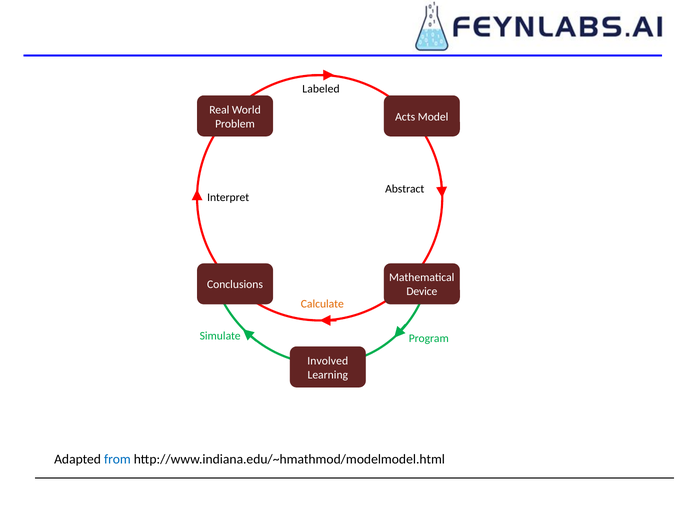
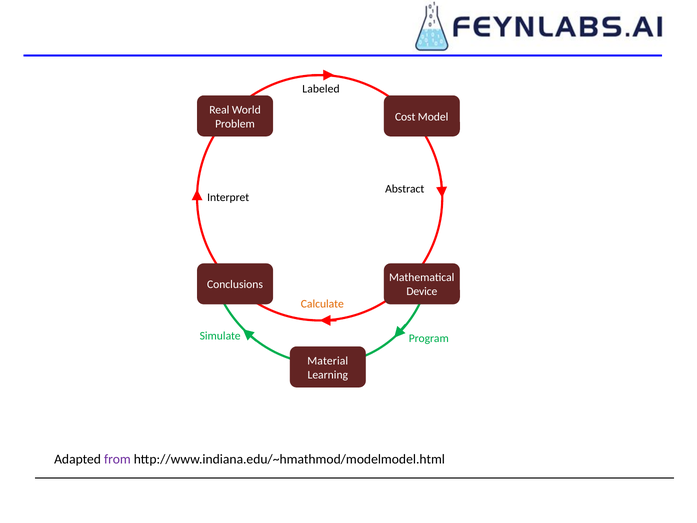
Acts: Acts -> Cost (405, 117)
Involved: Involved -> Material (328, 361)
from colour: blue -> purple (117, 459)
